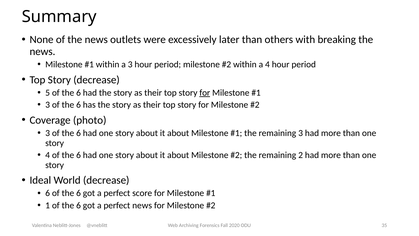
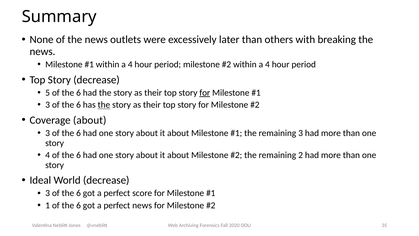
3: 3 -> 4 (130, 64)
the underline: none -> present (104, 105)
Coverage photo: photo -> about (90, 120)
6: 6 -> 3 (48, 193)
